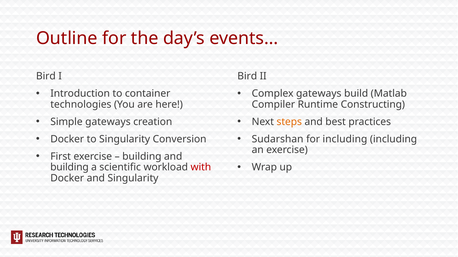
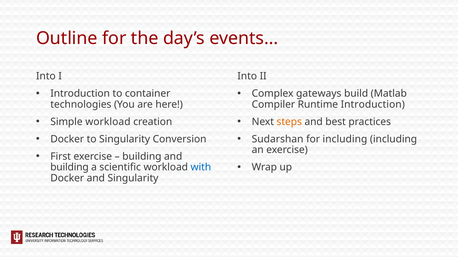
Bird: Bird -> Into (46, 76)
Bird: Bird -> Into (247, 76)
Runtime Constructing: Constructing -> Introduction (373, 105)
Simple gateways: gateways -> workload (108, 122)
with colour: red -> blue (201, 168)
